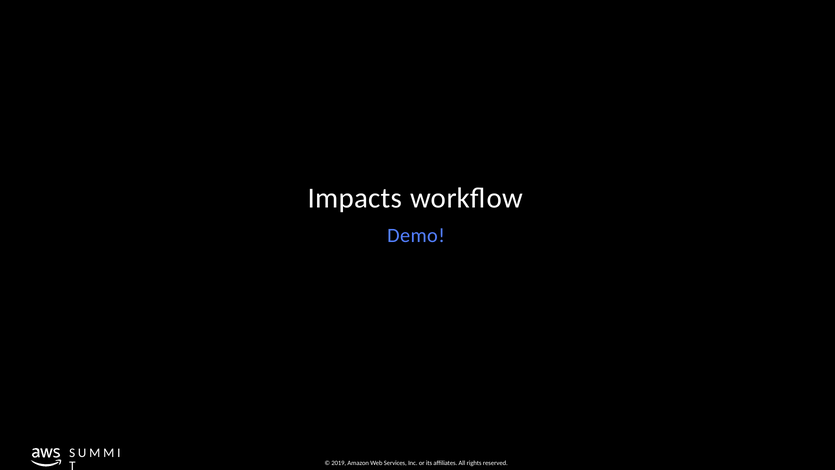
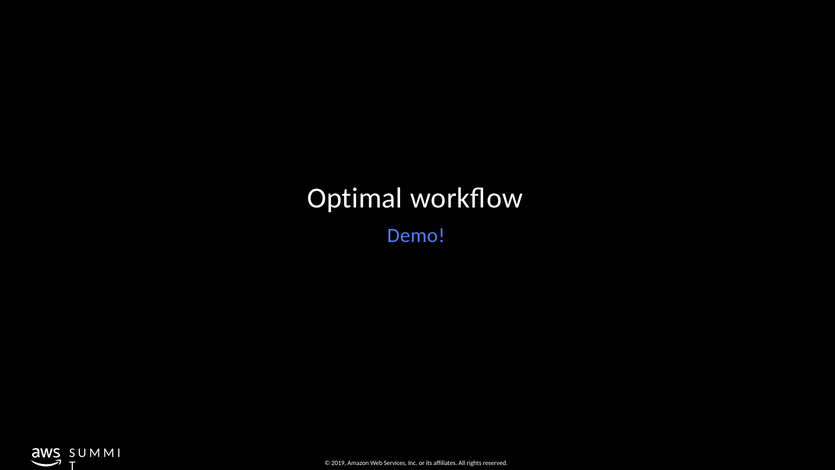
Impacts: Impacts -> Optimal (355, 198)
